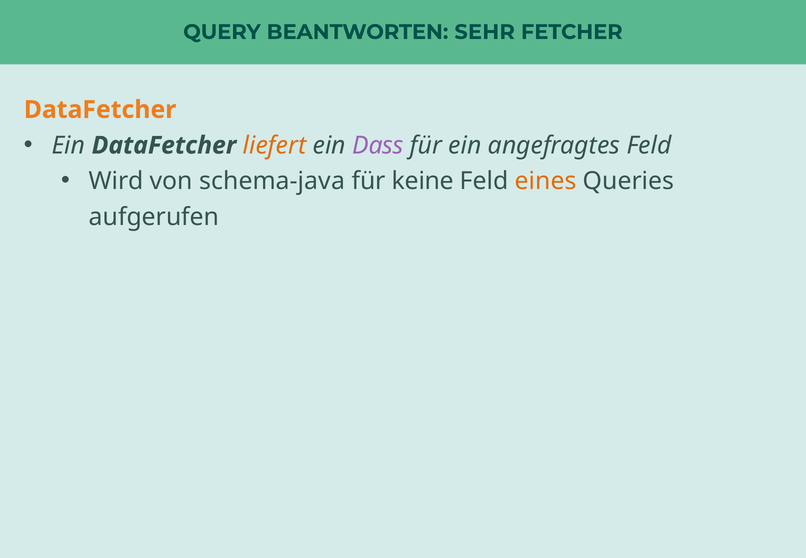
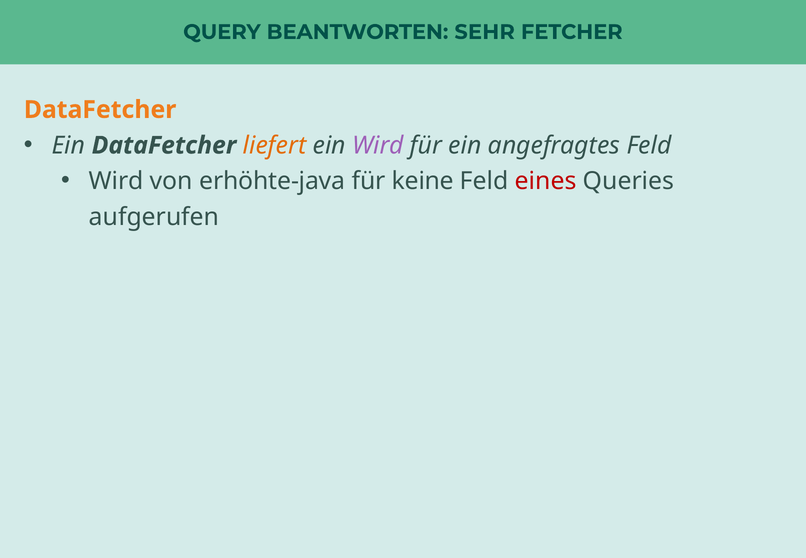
ein Dass: Dass -> Wird (378, 145)
schema-java: schema-java -> erhöhte-java (272, 181)
eines colour: orange -> red (546, 181)
